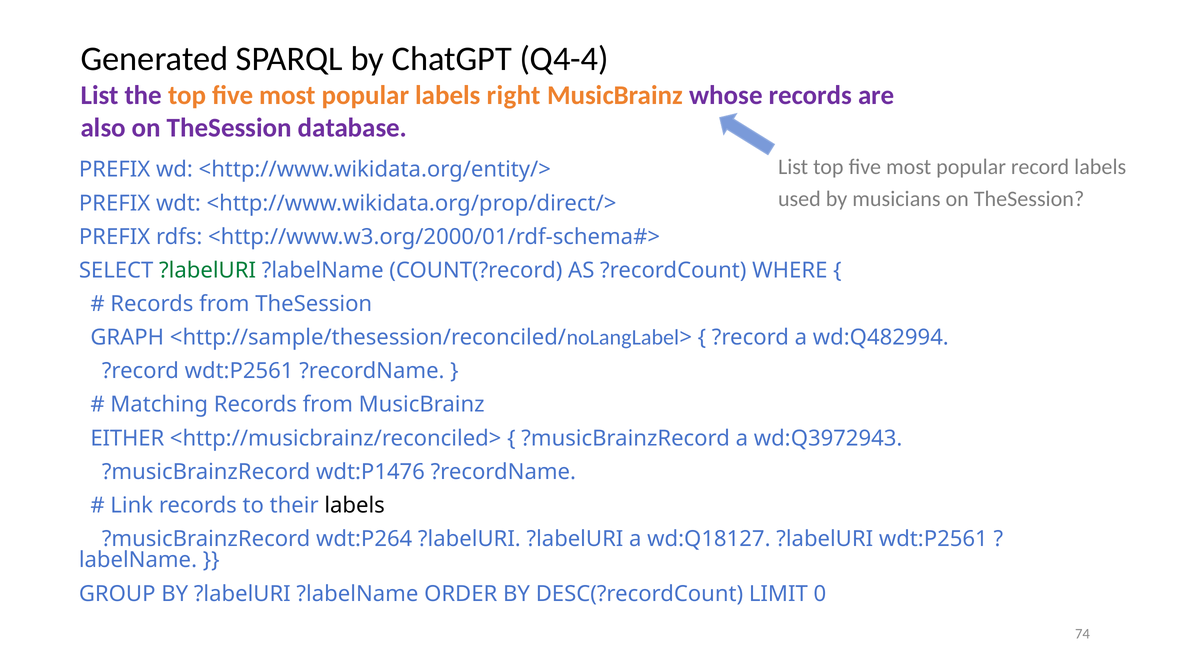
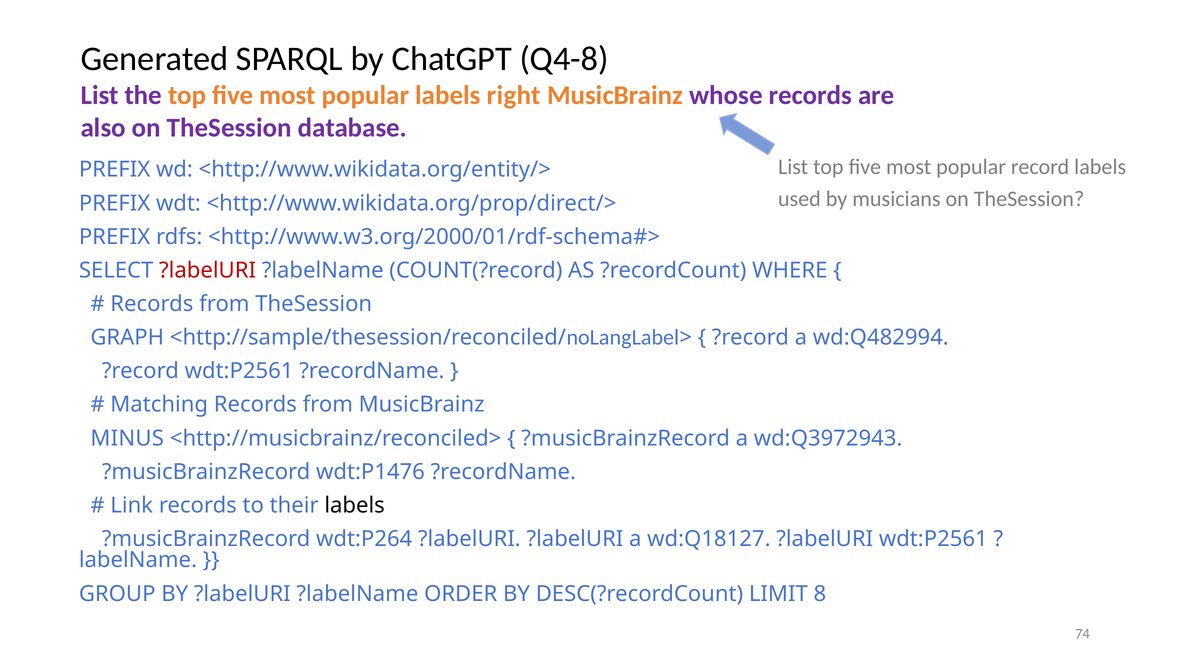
Q4-4: Q4-4 -> Q4-8 (564, 59)
?labelURI colour: green -> red (208, 270)
EITHER: EITHER -> MINUS (127, 438)
0: 0 -> 8 (820, 594)
